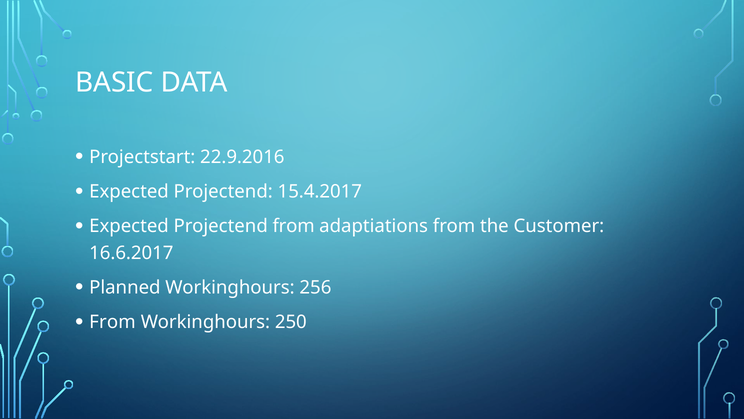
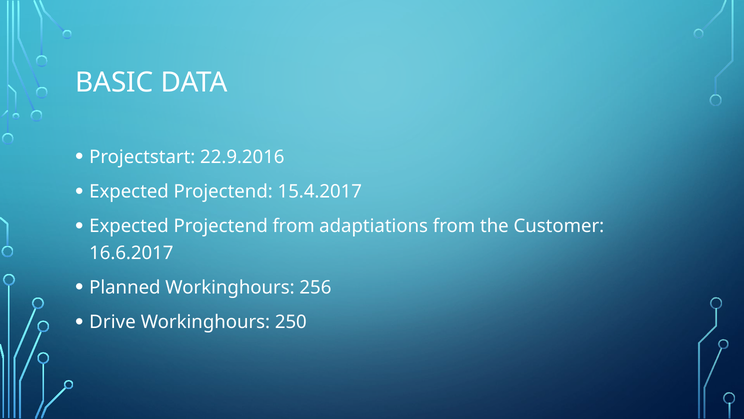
From: From -> Drive (113, 322)
